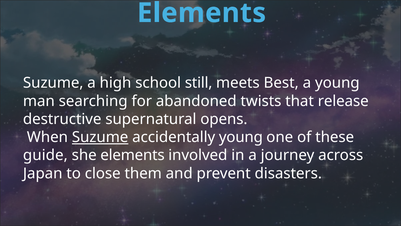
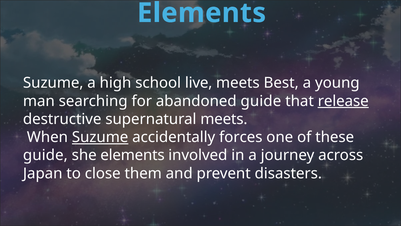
still: still -> live (199, 83)
abandoned twists: twists -> guide (261, 101)
release underline: none -> present (343, 101)
supernatural opens: opens -> meets (224, 119)
accidentally young: young -> forces (241, 137)
